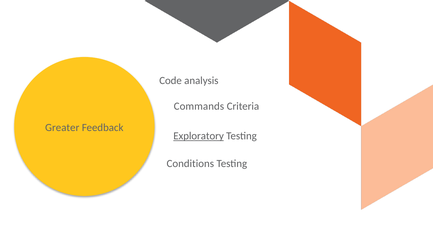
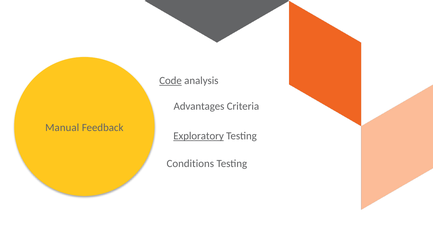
Code underline: none -> present (171, 80)
Commands: Commands -> Advantages (199, 106)
Greater: Greater -> Manual (62, 127)
